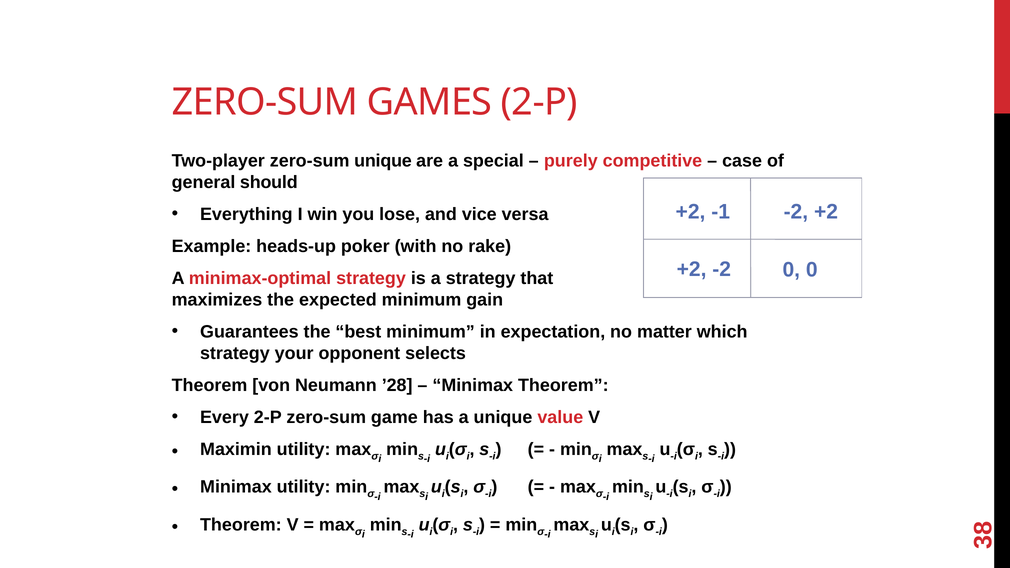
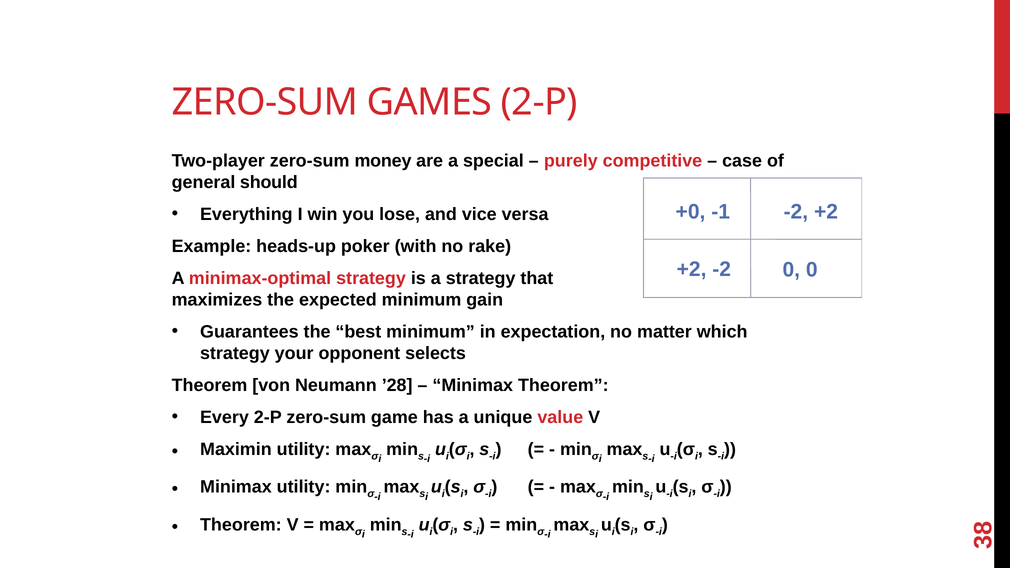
zero-sum unique: unique -> money (383, 161)
+2: +2 -> +0 (691, 212)
